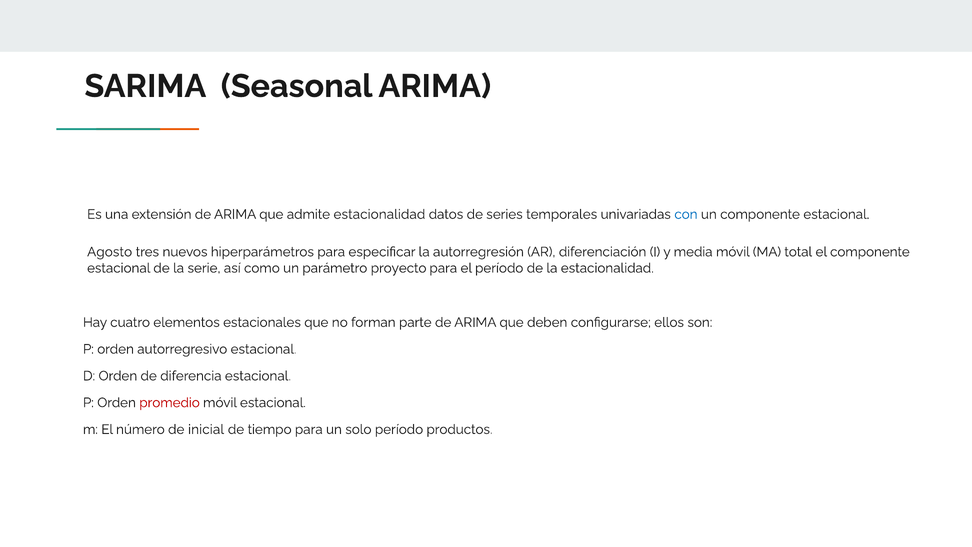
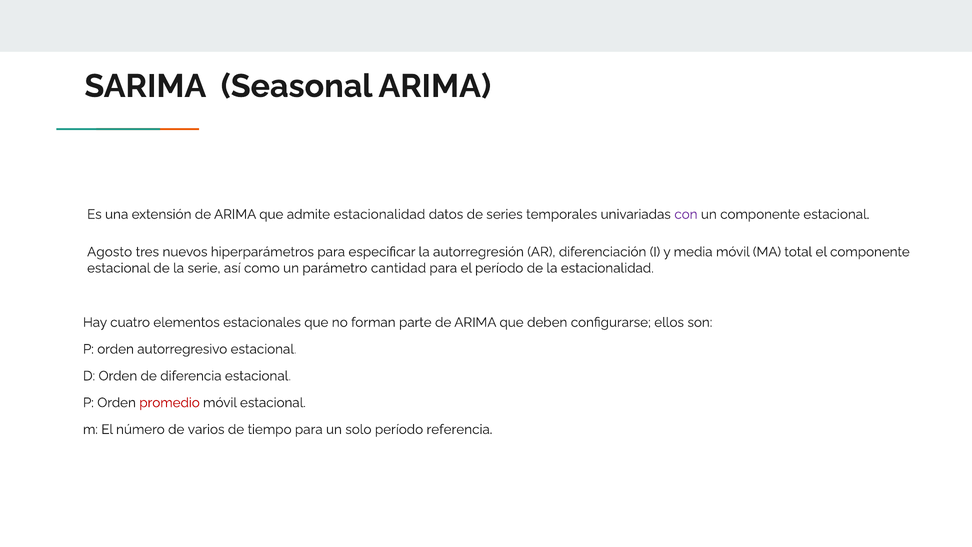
con colour: blue -> purple (686, 214)
proyecto: proyecto -> cantidad (399, 268)
inicial: inicial -> varios (206, 429)
productos: productos -> referencia (459, 429)
